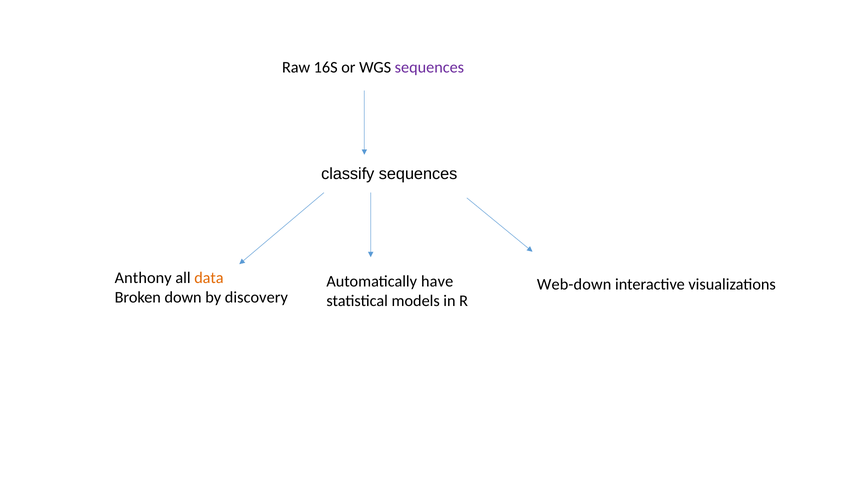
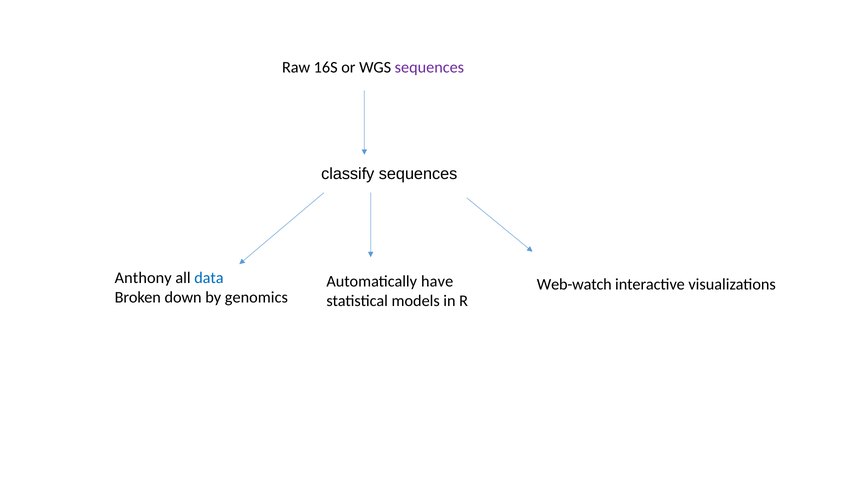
data colour: orange -> blue (209, 278)
Web-down: Web-down -> Web-watch (574, 285)
discovery: discovery -> genomics (256, 297)
